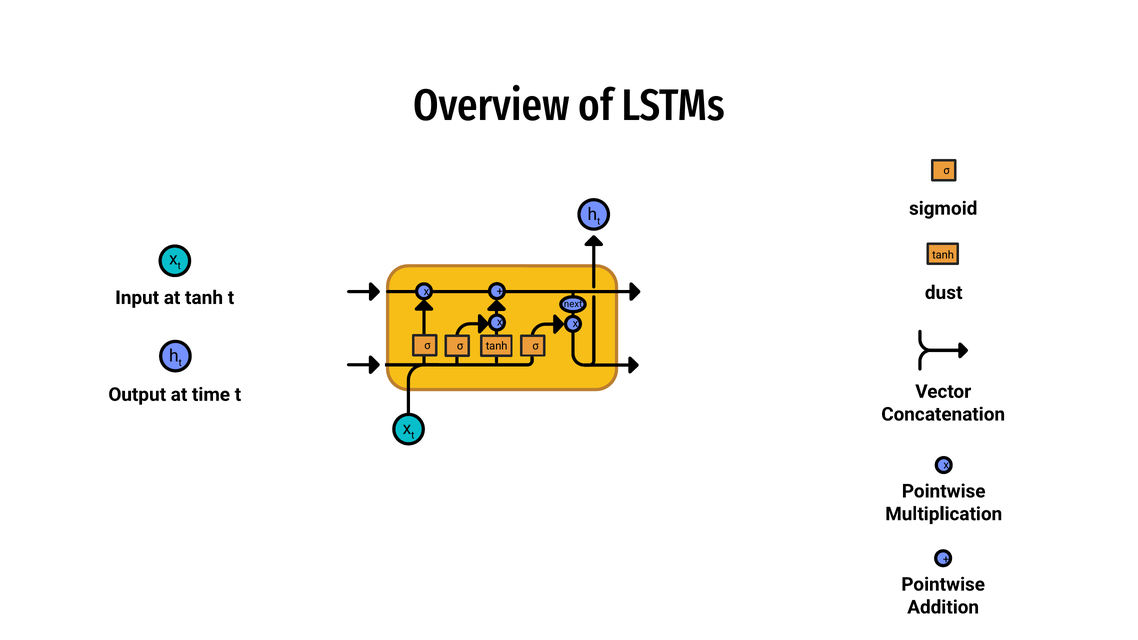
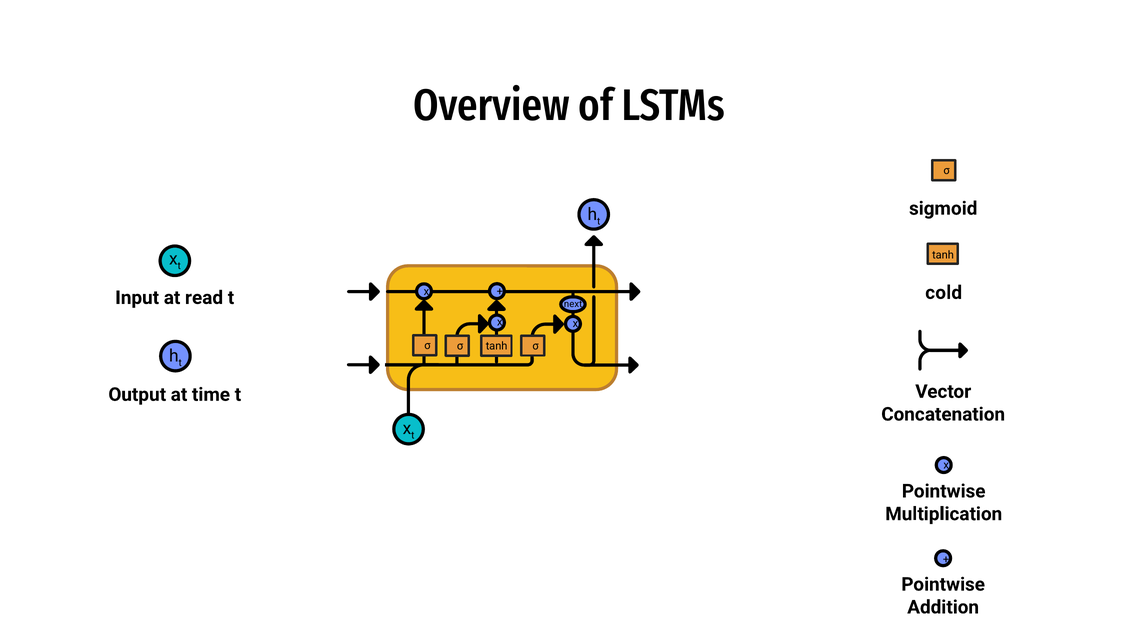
dust: dust -> cold (944, 293)
at tanh: tanh -> read (204, 298)
